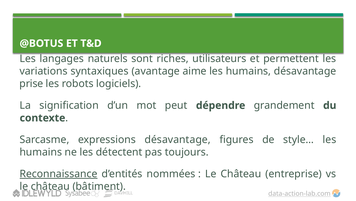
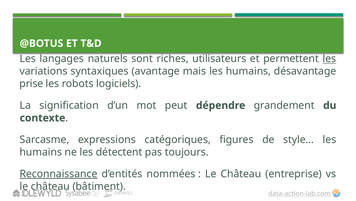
les underline: none -> present (329, 59)
aime: aime -> mais (195, 71)
expressions désavantage: désavantage -> catégoriques (178, 139)
